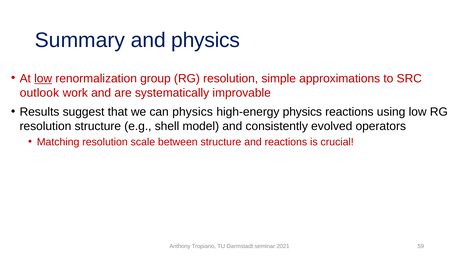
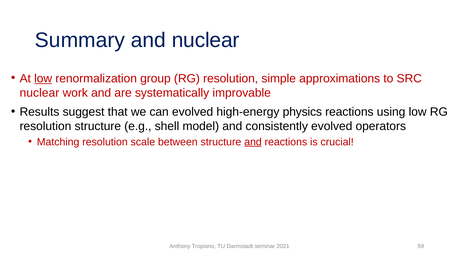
and physics: physics -> nuclear (206, 40)
outlook: outlook -> nuclear (39, 93)
can physics: physics -> evolved (193, 112)
and underline: none -> present (253, 142)
